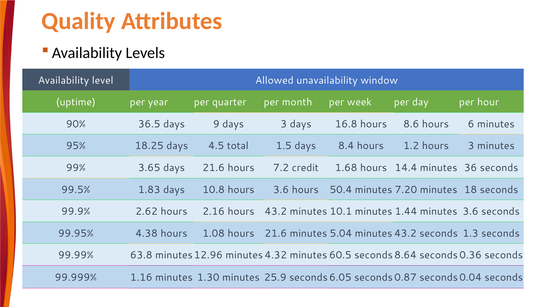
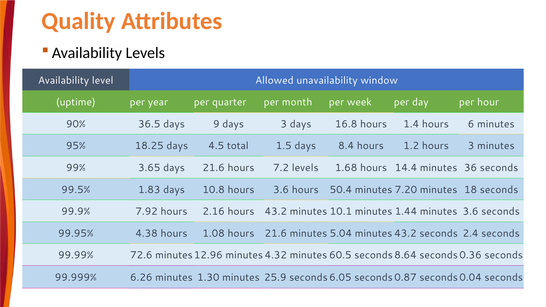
8.6: 8.6 -> 1.4 (411, 124)
7.2 credit: credit -> levels (305, 168)
2.62: 2.62 -> 7.92 (147, 212)
1.3: 1.3 -> 2.4 (471, 233)
63.8: 63.8 -> 72.6 (141, 255)
1.16: 1.16 -> 6.26 (141, 278)
